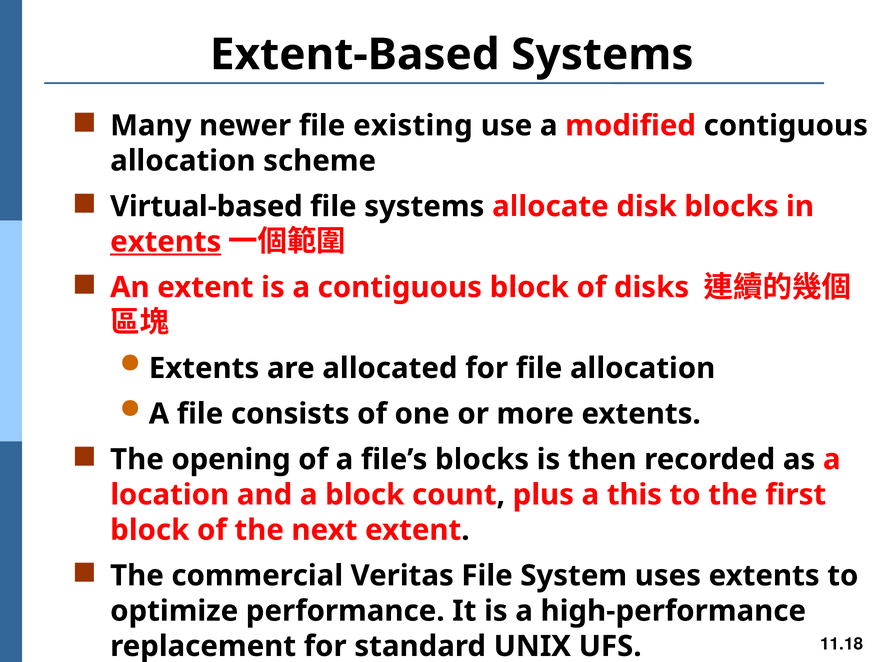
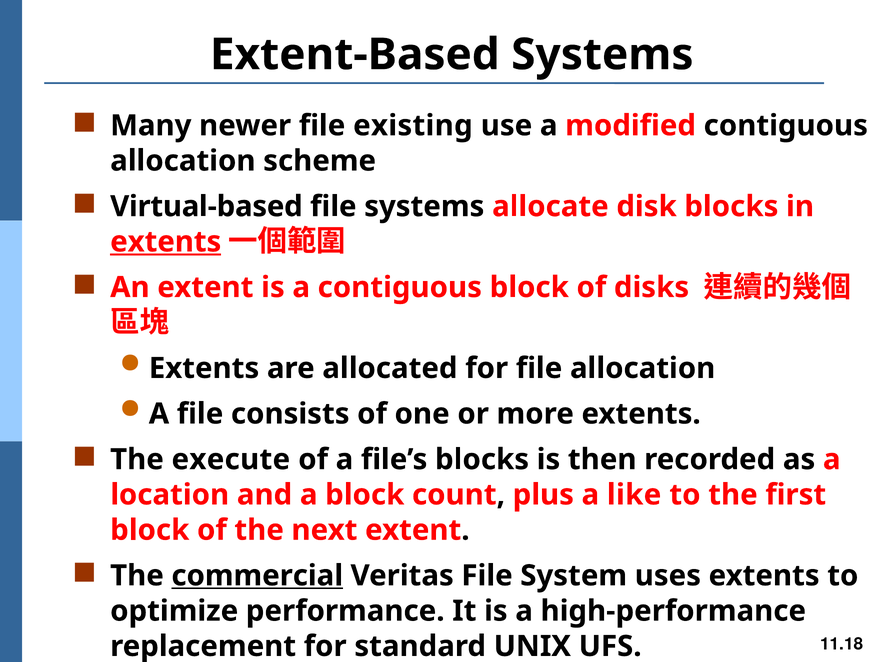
opening: opening -> execute (231, 460)
this: this -> like (634, 495)
commercial underline: none -> present (257, 576)
